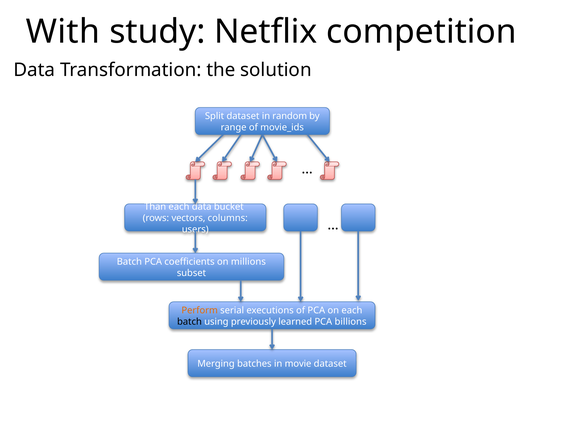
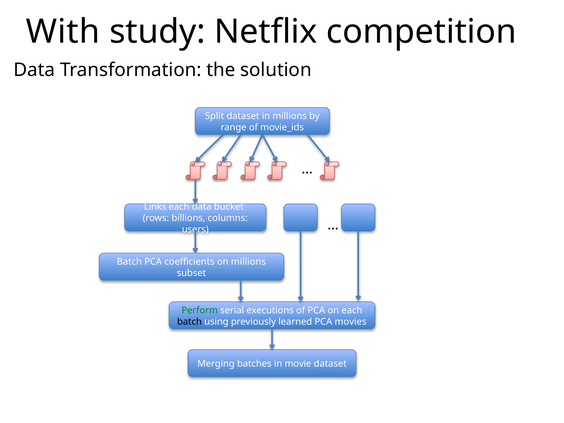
in random: random -> millions (290, 116)
Than: Than -> Links (155, 207)
vectors: vectors -> billions (188, 218)
Perform colour: orange -> green (200, 310)
billions: billions -> movies (351, 322)
